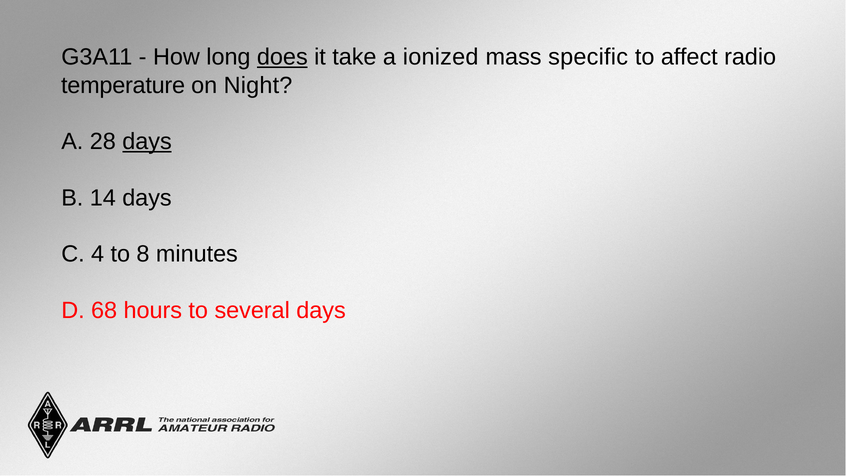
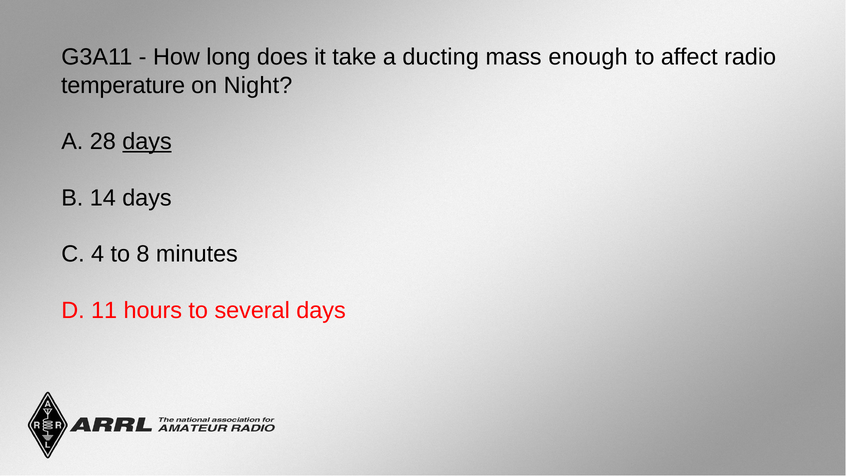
does underline: present -> none (282, 57)
ionized: ionized -> ducting (441, 57)
specific: specific -> enough (588, 57)
68: 68 -> 11 (104, 310)
